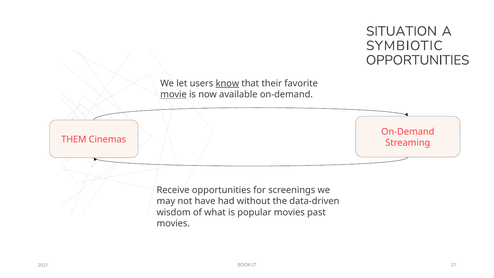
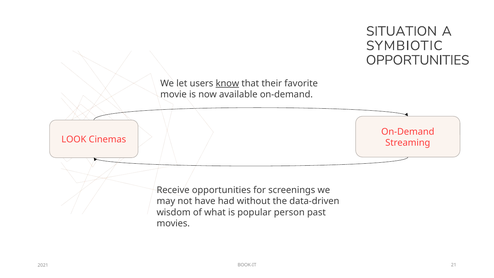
movie underline: present -> none (174, 94)
THEM: THEM -> LOOK (74, 139)
popular movies: movies -> person (289, 212)
